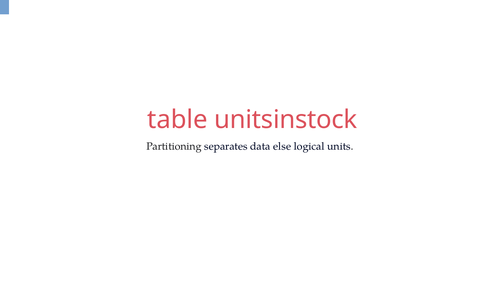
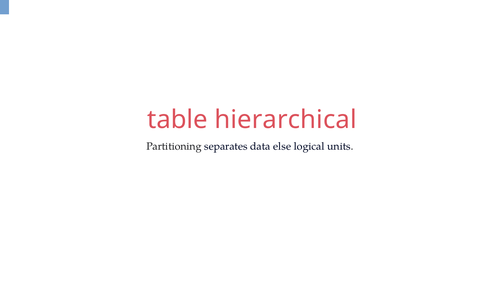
unitsinstock: unitsinstock -> hierarchical (286, 120)
